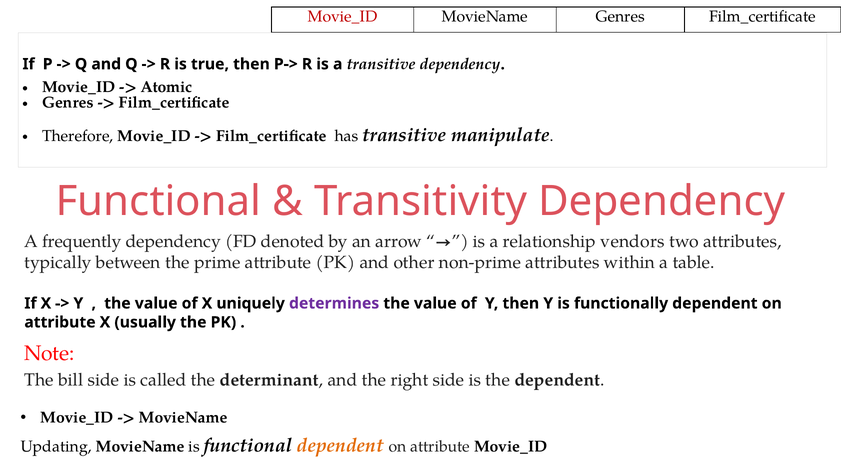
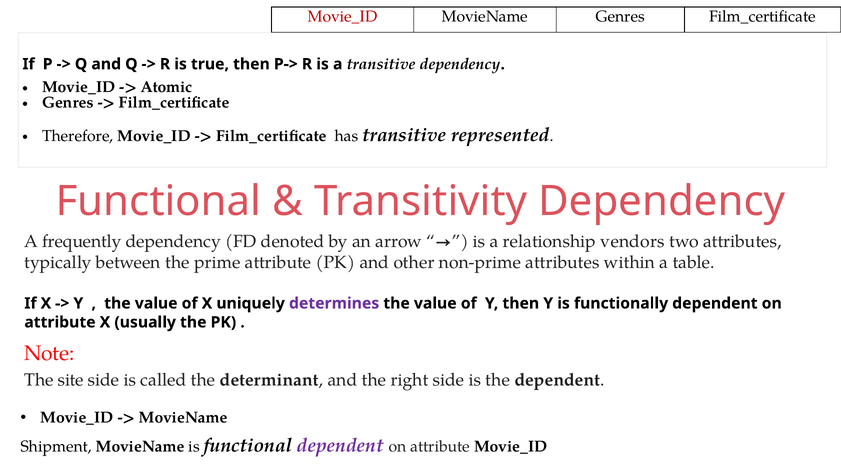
manipulate: manipulate -> represented (500, 135)
bill: bill -> site (71, 380)
Updating: Updating -> Shipment (56, 447)
dependent colour: orange -> purple (340, 445)
